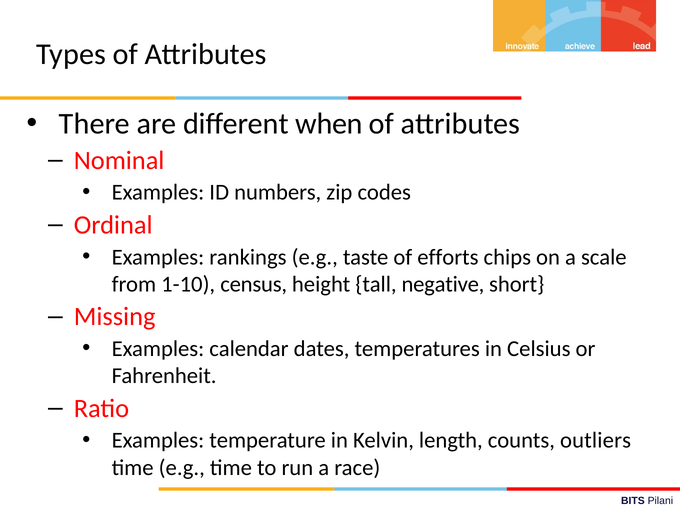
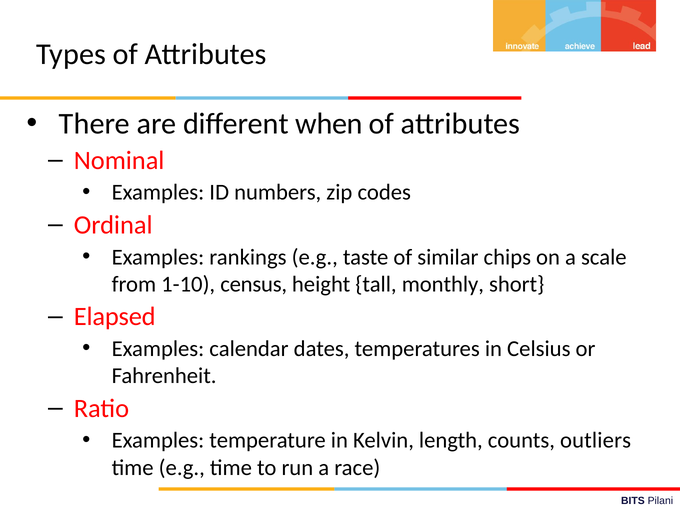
efforts: efforts -> similar (448, 257)
negative: negative -> monthly (443, 284)
Missing: Missing -> Elapsed (115, 317)
